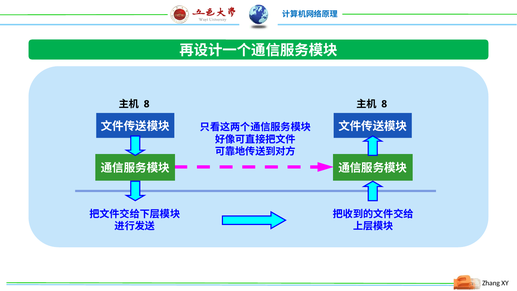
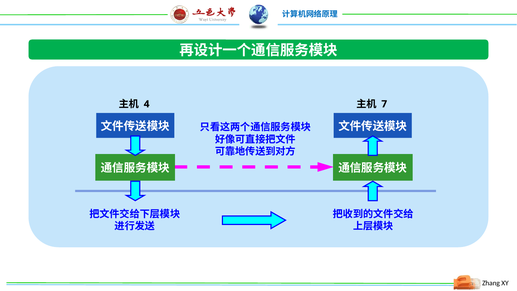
8: 8 -> 4 (147, 104)
8: 8 -> 7 (384, 104)
